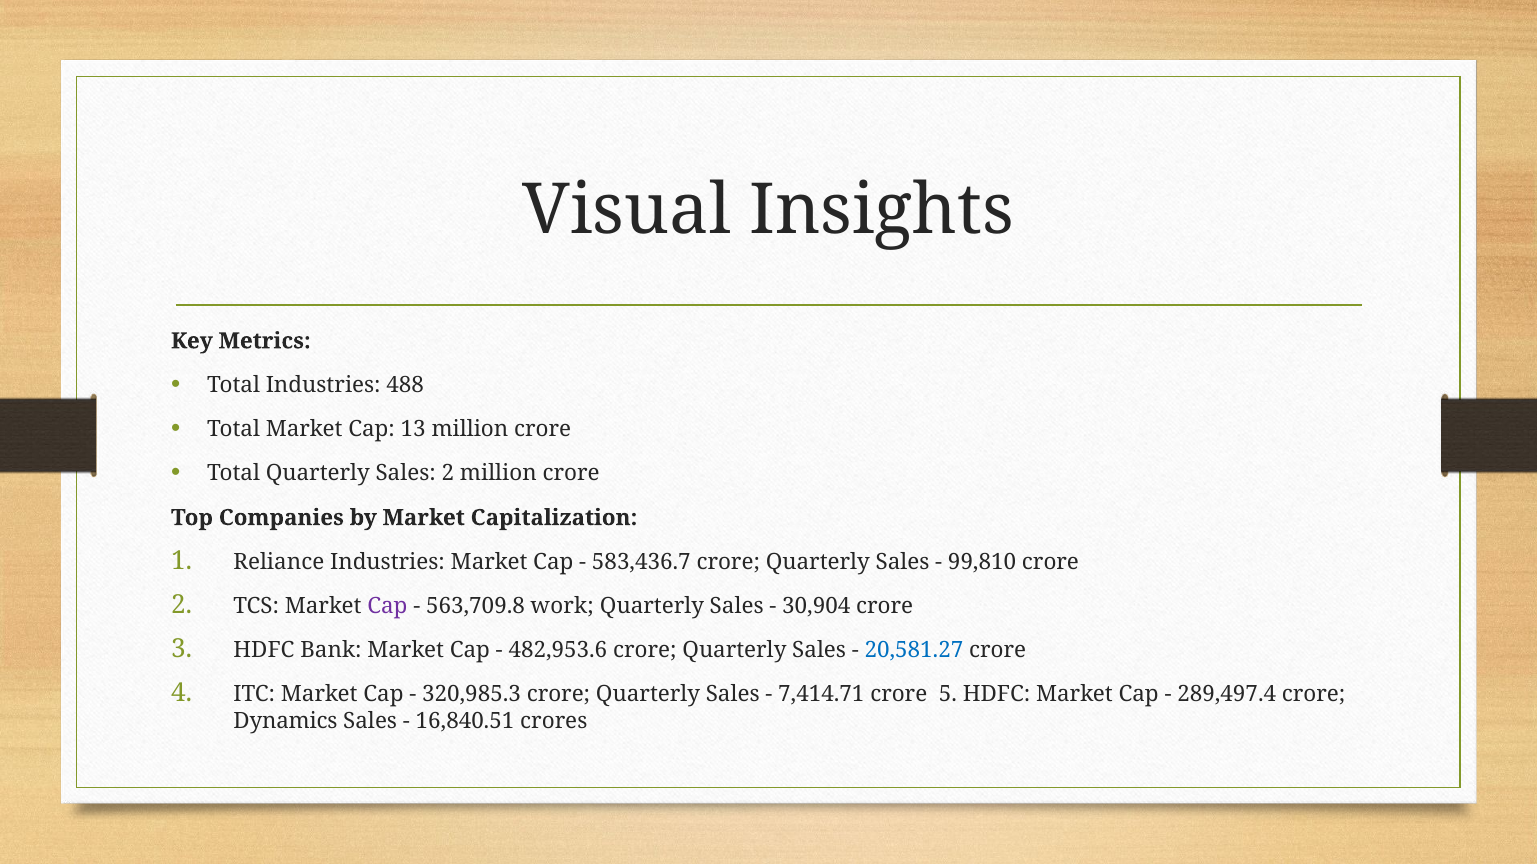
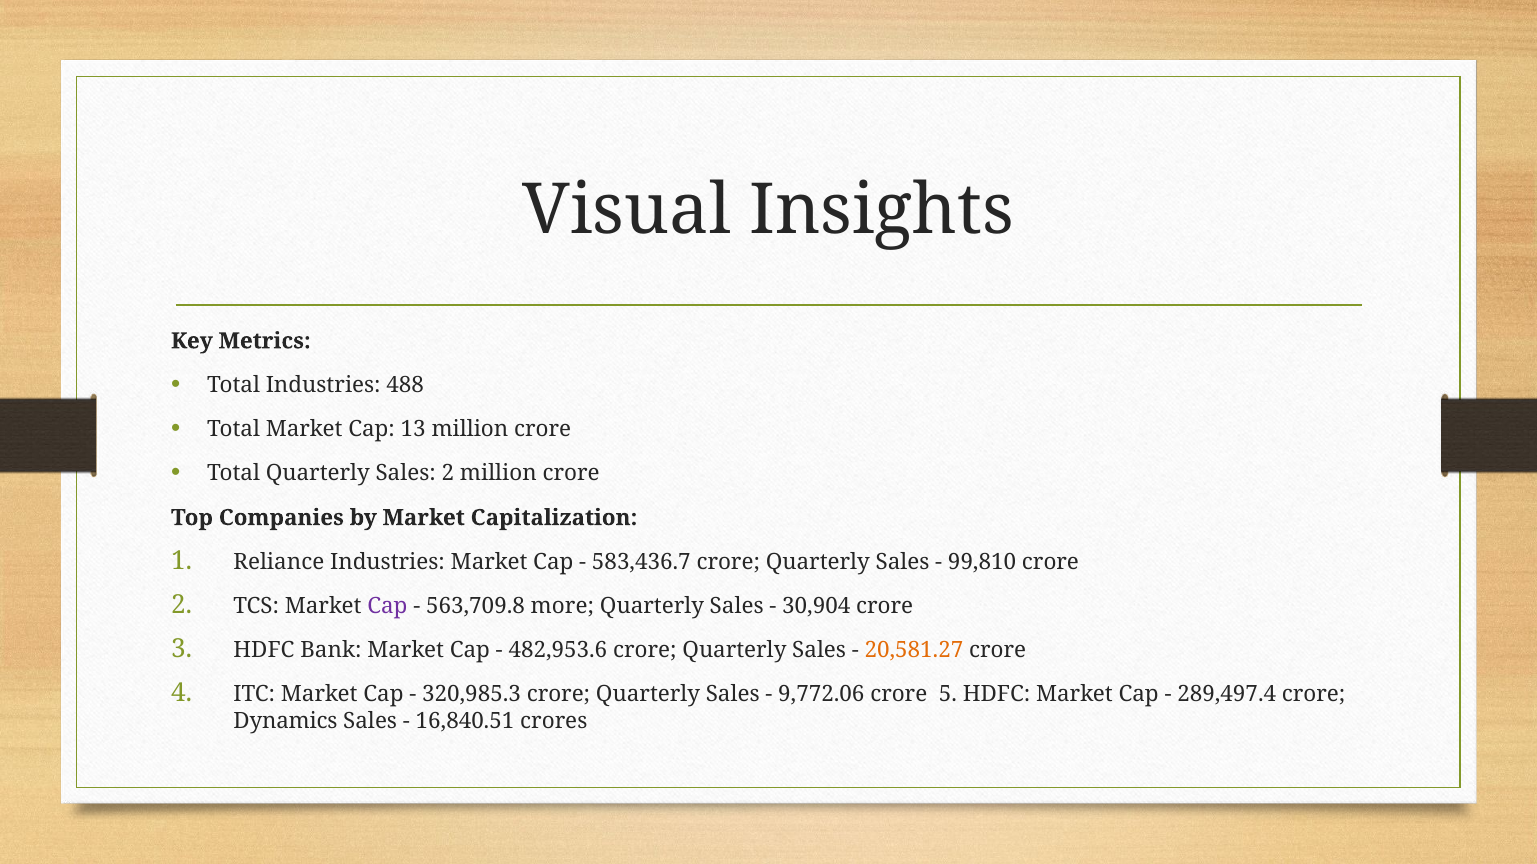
work: work -> more (562, 606)
20,581.27 colour: blue -> orange (914, 651)
7,414.71: 7,414.71 -> 9,772.06 (821, 695)
